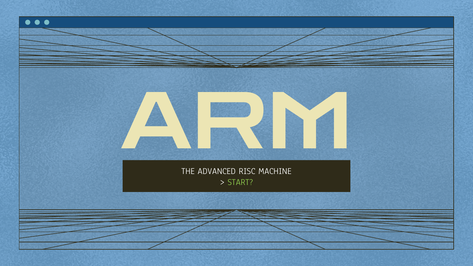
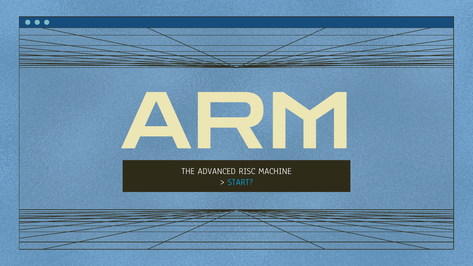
START colour: light green -> light blue (240, 182)
